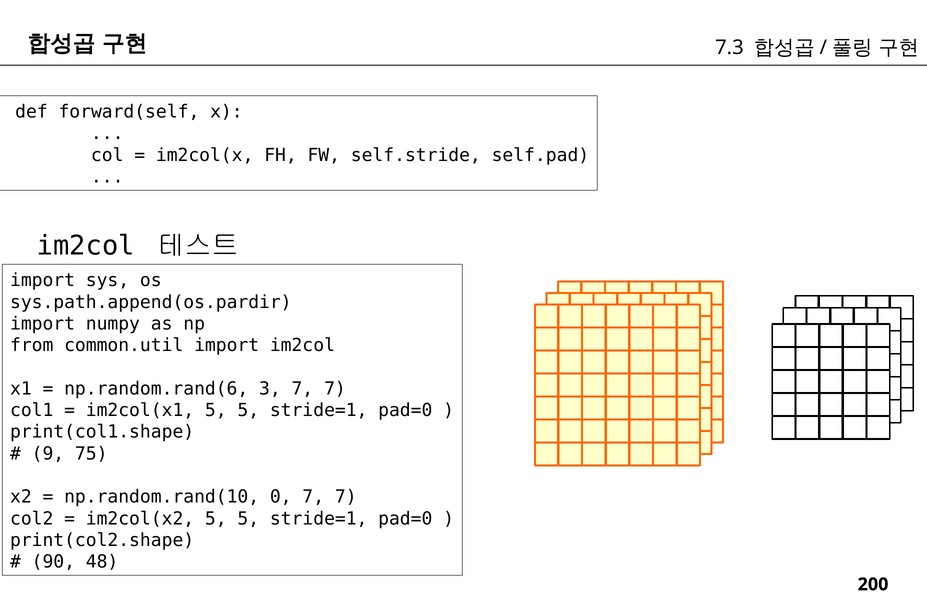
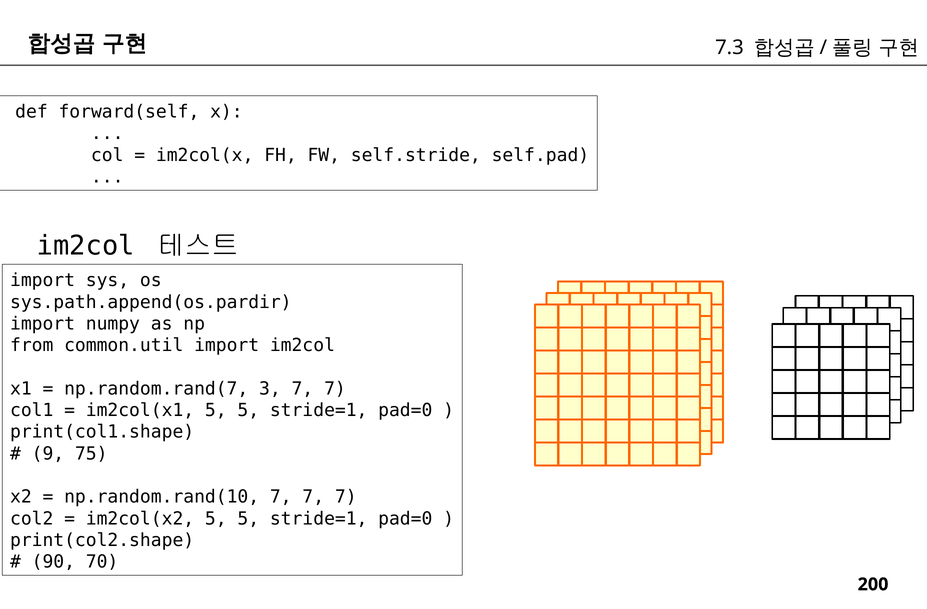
np.random.rand(6: np.random.rand(6 -> np.random.rand(7 (156, 389)
np.random.rand(10 0: 0 -> 7 (281, 497)
48: 48 -> 70 (102, 562)
